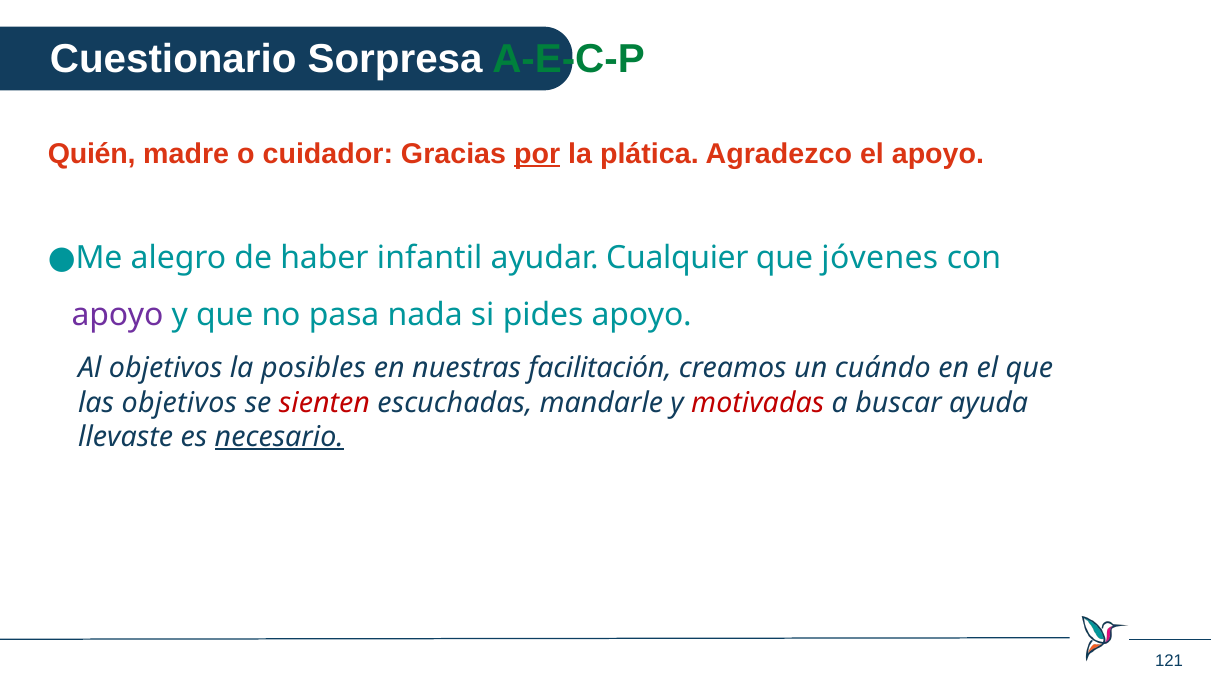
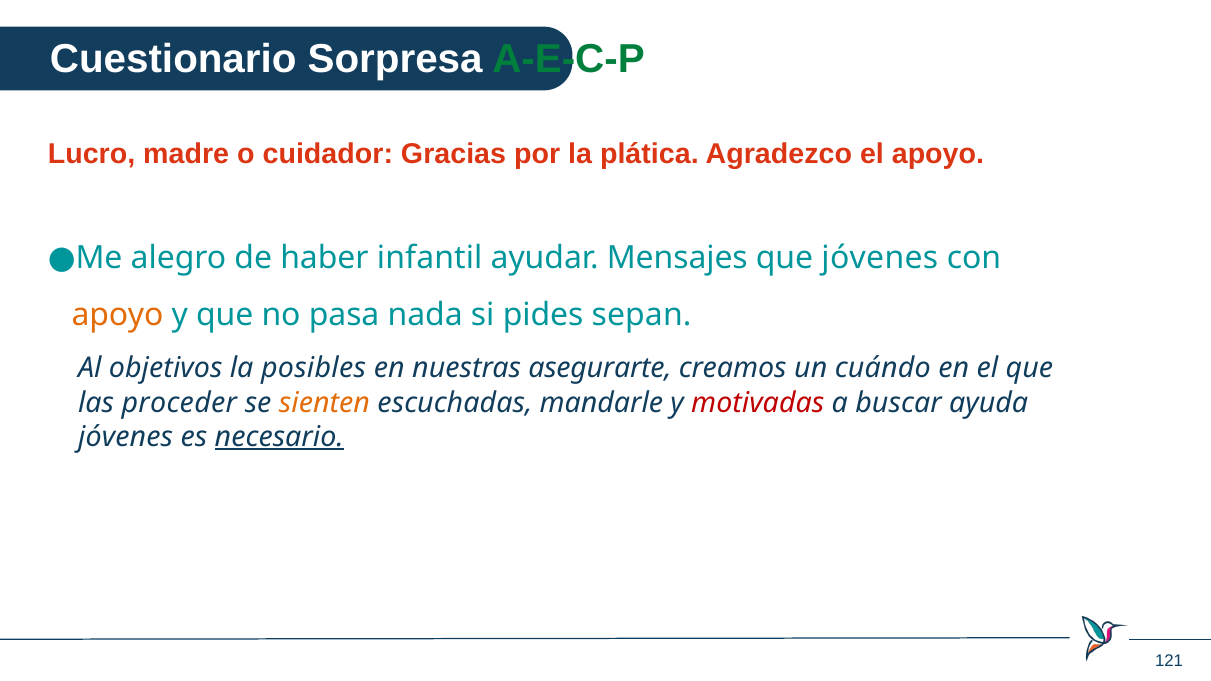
Quién: Quién -> Lucro (92, 154)
por underline: present -> none (537, 154)
Cualquier: Cualquier -> Mensajes (677, 258)
apoyo colour: purple -> orange (118, 316)
pides apoyo: apoyo -> sepan (642, 316)
facilitación: facilitación -> asegurarte (600, 368)
las objetivos: objetivos -> proceder (179, 403)
sienten colour: red -> orange (325, 403)
llevaste: llevaste -> jóvenes (126, 437)
